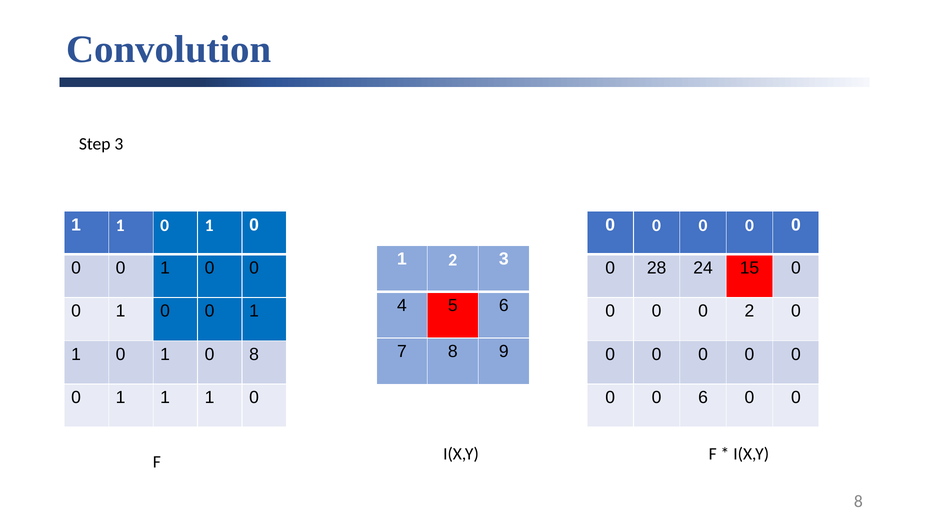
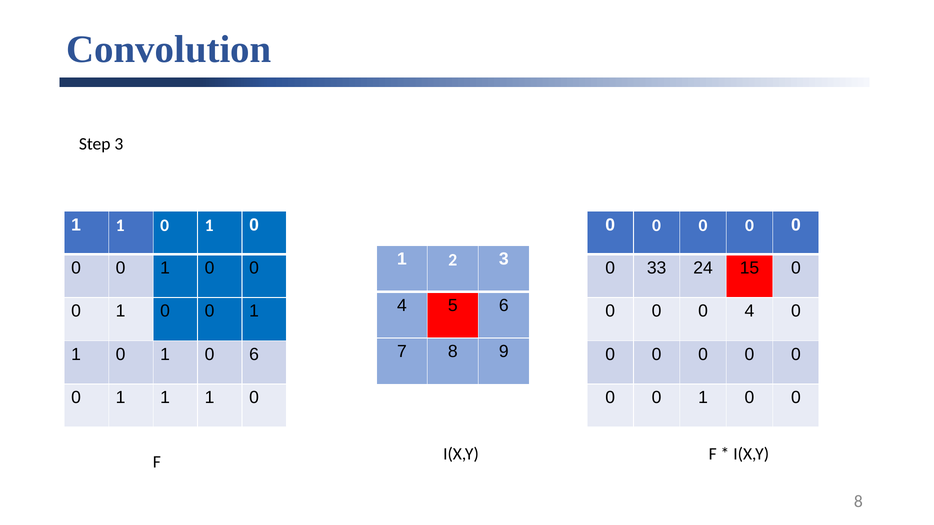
28: 28 -> 33 (657, 268)
0 2: 2 -> 4 (749, 311)
0 8: 8 -> 6 (254, 355)
6: 6 -> 1 (703, 398)
